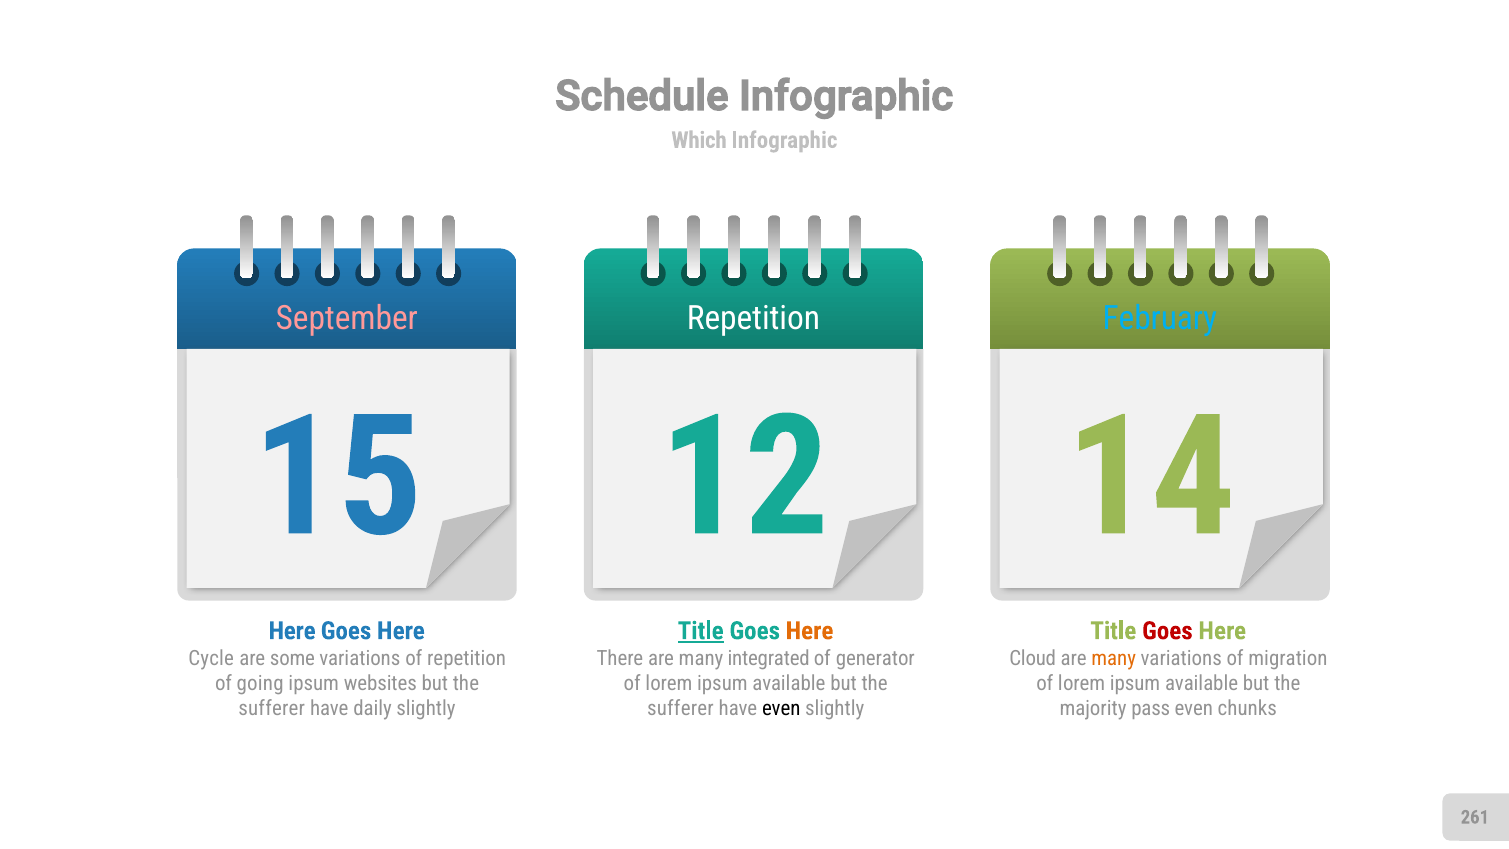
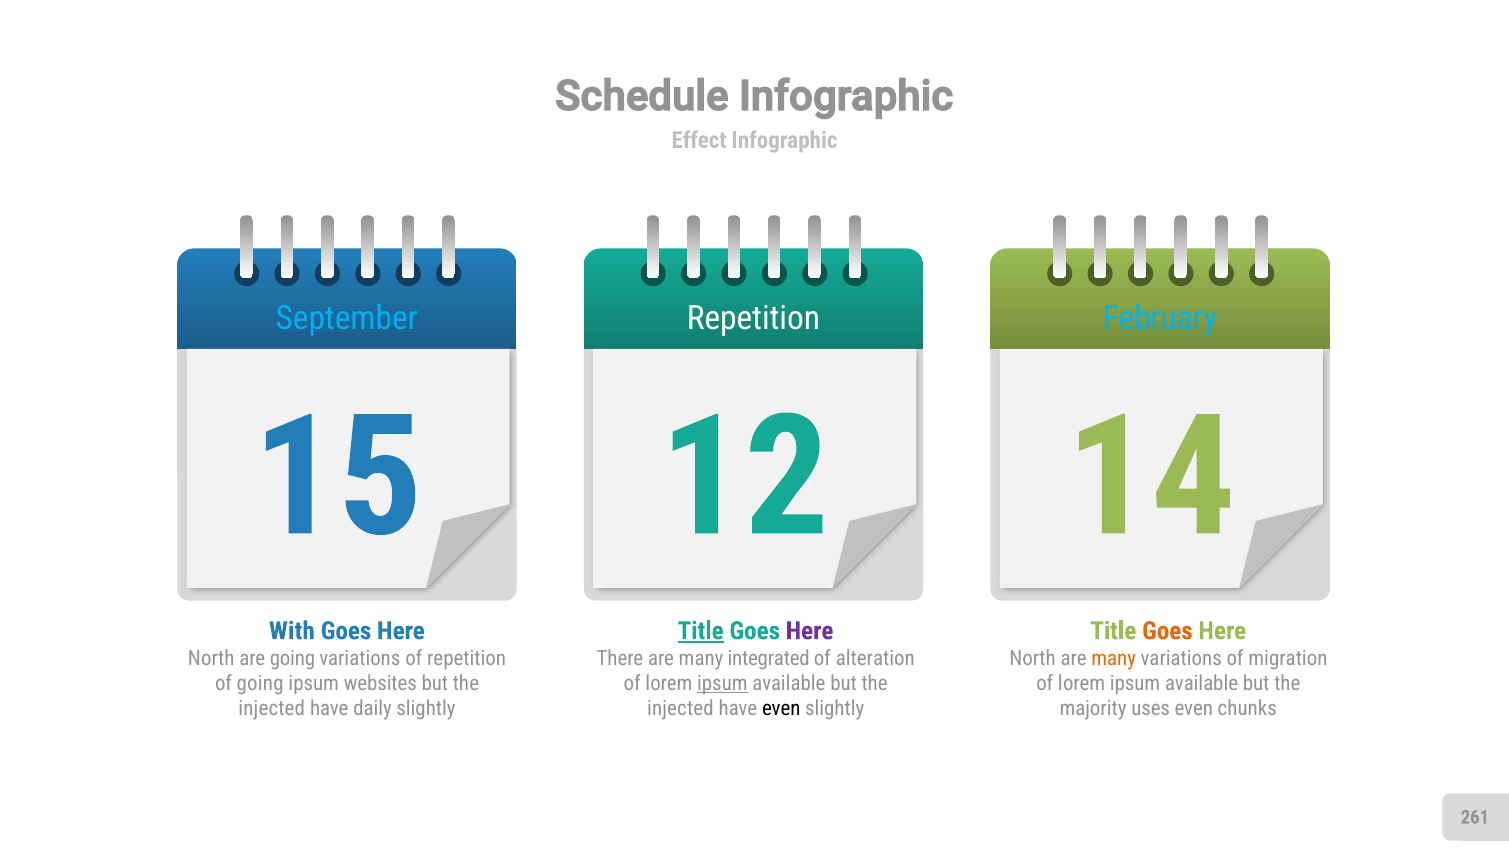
Which: Which -> Effect (699, 140)
September colour: pink -> light blue (347, 318)
Here: Here -> With (292, 631)
Here colour: orange -> purple (810, 631)
Goes colour: red -> orange (1167, 631)
Cycle: Cycle -> North (211, 658)
are some: some -> going (292, 658)
generator: generator -> alteration (875, 658)
Cloud: Cloud -> North (1033, 658)
ipsum underline: none -> present (722, 683)
sufferer: sufferer -> injected (272, 709)
sufferer: sufferer -> injected (680, 709)
pass: pass -> uses (1151, 709)
